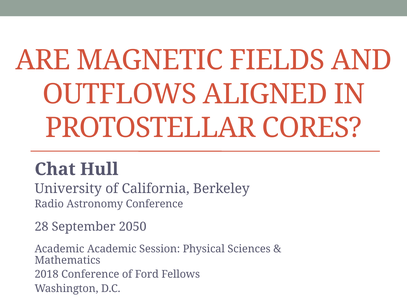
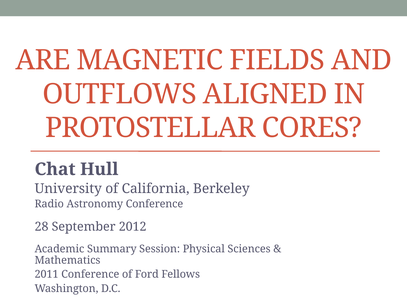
2050: 2050 -> 2012 (133, 227)
Academic Academic: Academic -> Summary (112, 249)
2018: 2018 -> 2011 (47, 275)
